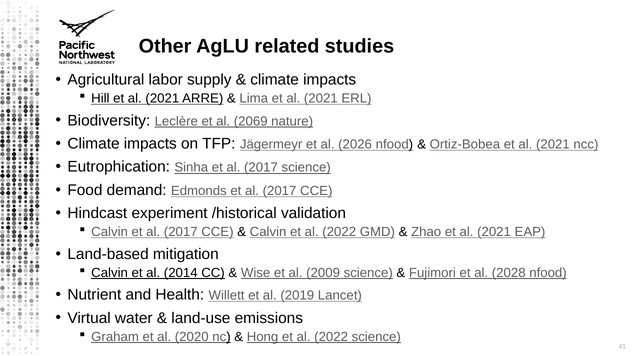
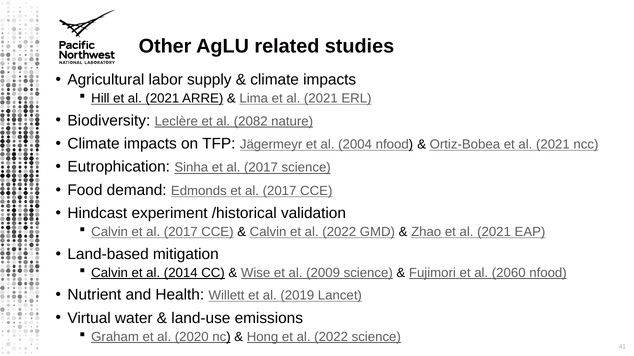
2069: 2069 -> 2082 (251, 121)
2026: 2026 -> 2004 (355, 145)
2028: 2028 -> 2060 (509, 273)
